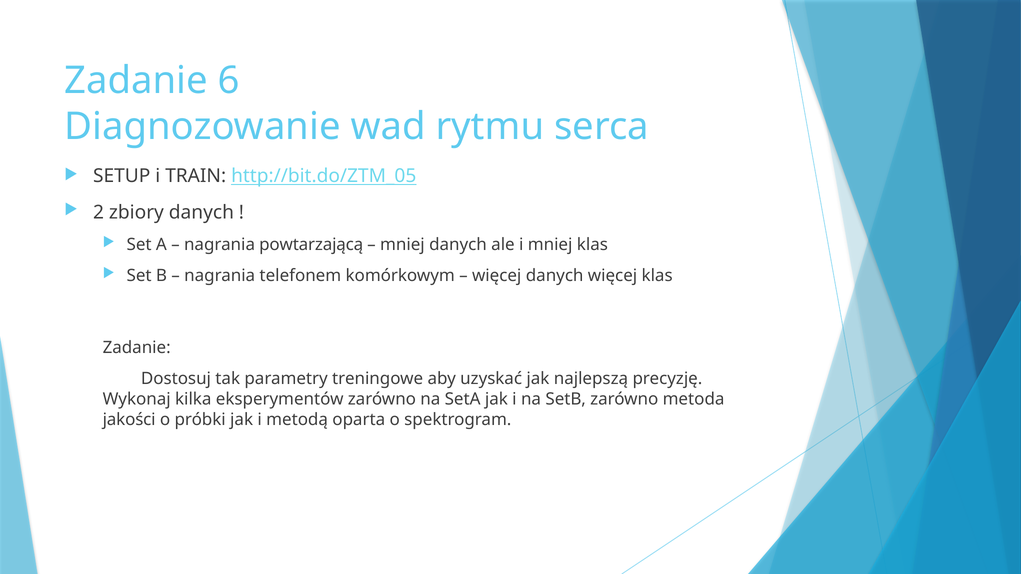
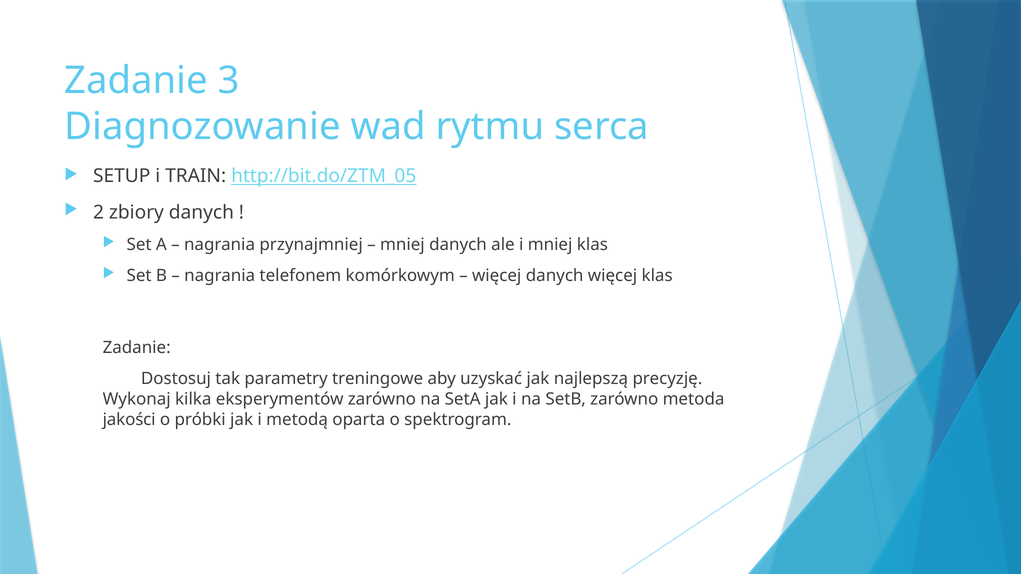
6: 6 -> 3 (229, 81)
powtarzającą: powtarzającą -> przynajmniej (311, 245)
